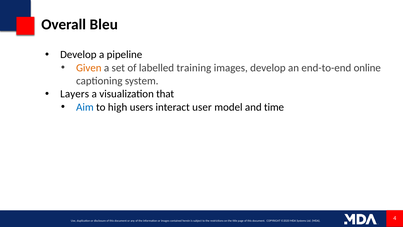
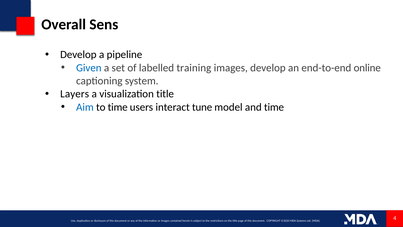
Bleu: Bleu -> Sens (104, 24)
Given colour: orange -> blue (89, 68)
visualization that: that -> title (165, 94)
to high: high -> time (118, 107)
user: user -> tune (202, 107)
